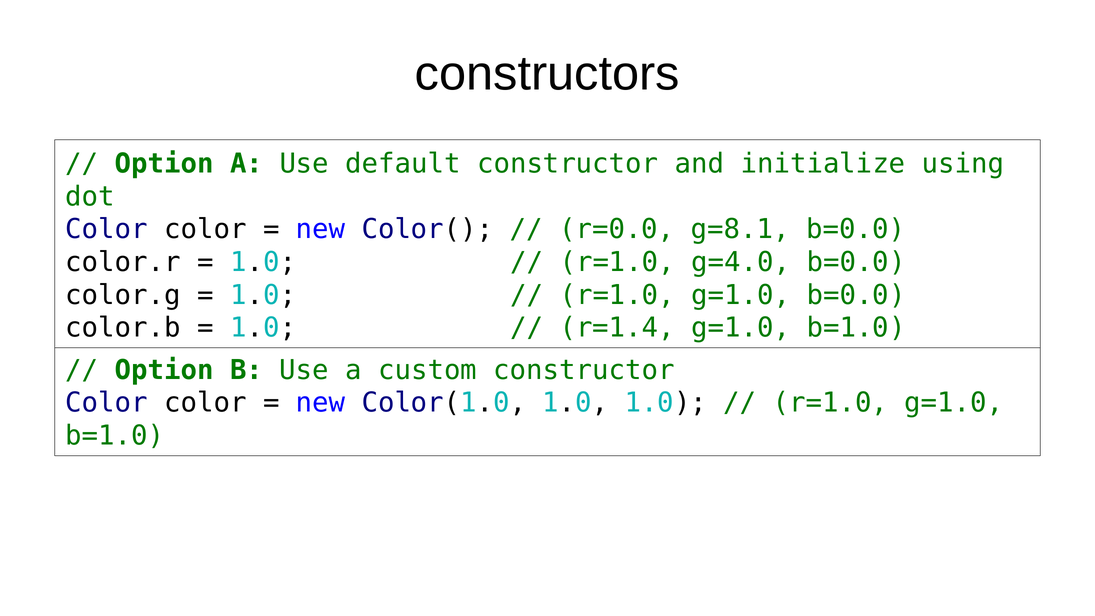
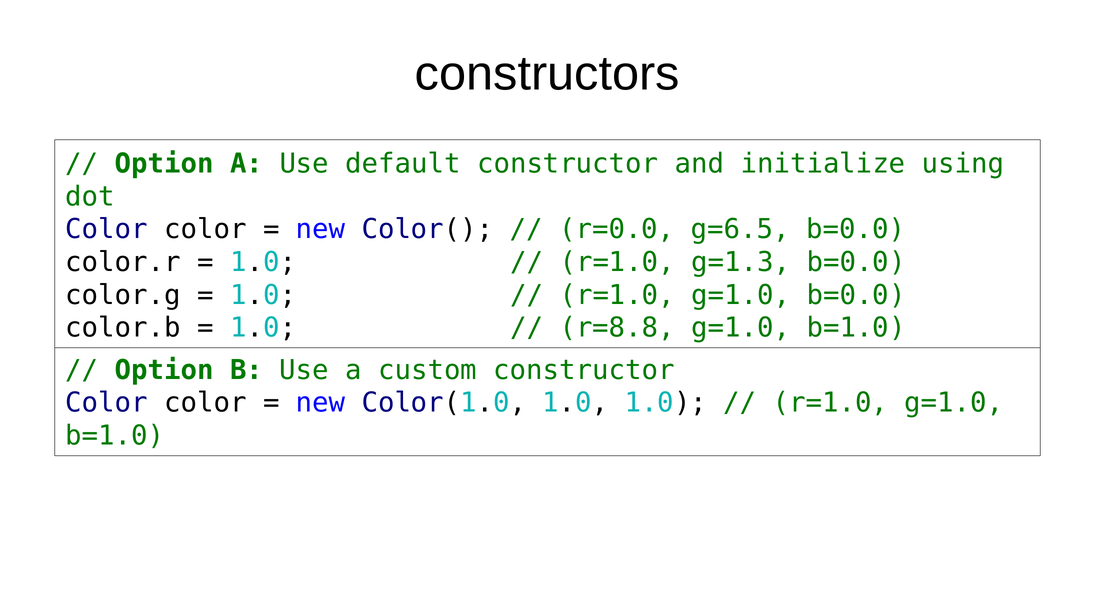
g=8.1: g=8.1 -> g=6.5 (740, 229)
g=4.0: g=4.0 -> g=1.3 (741, 262)
r=1.4: r=1.4 -> r=8.8 (617, 328)
